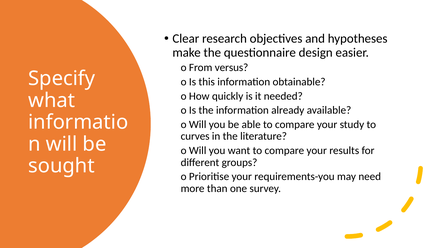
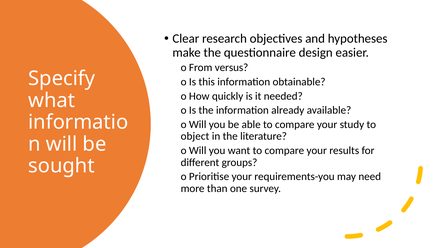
curves: curves -> object (195, 136)
